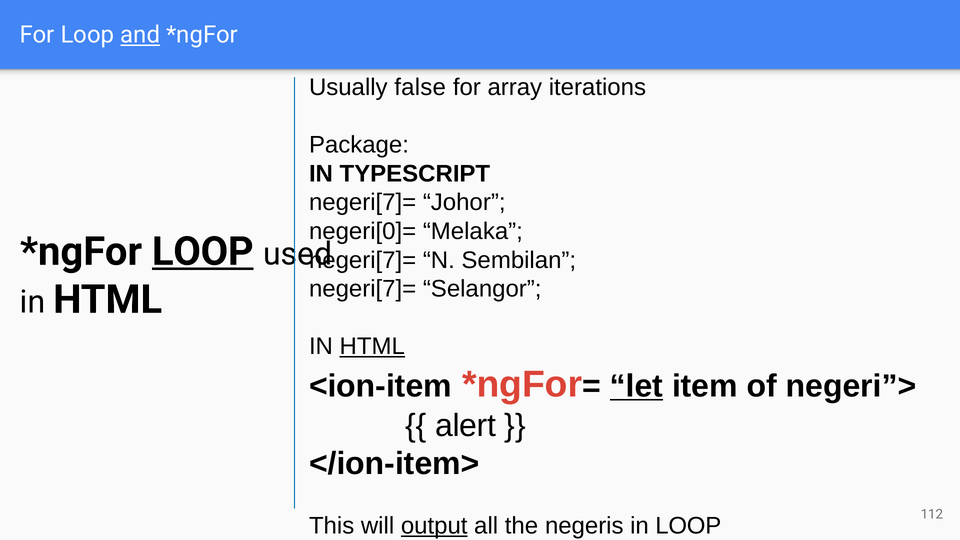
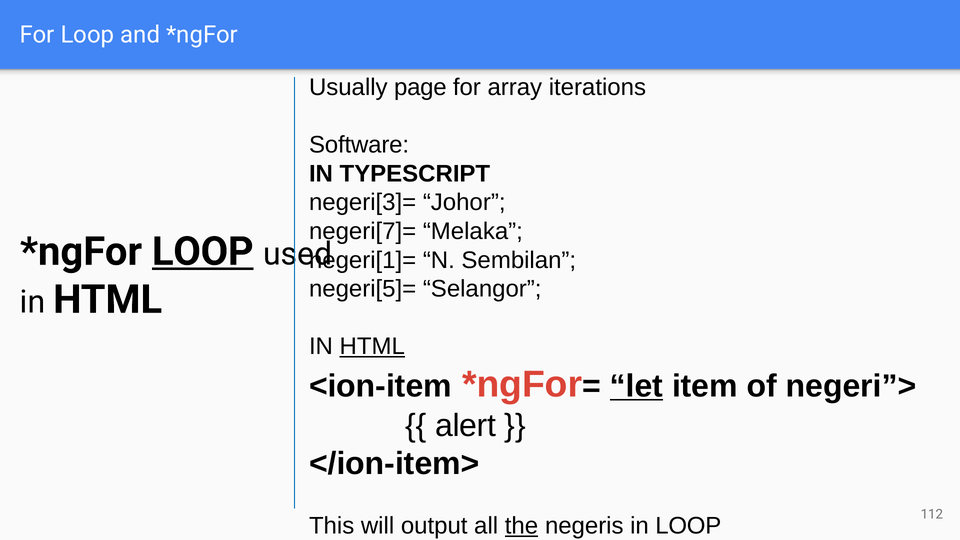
and underline: present -> none (140, 35)
false: false -> page (420, 87)
Package: Package -> Software (359, 145)
negeri[7]=: negeri[7]= -> negeri[3]= (363, 203)
negeri[0]=: negeri[0]= -> negeri[7]= (363, 231)
negeri[7]=: negeri[7]= -> negeri[1]= (363, 260)
negeri[7]=: negeri[7]= -> negeri[5]= (363, 289)
output underline: present -> none (434, 526)
the underline: none -> present (521, 526)
